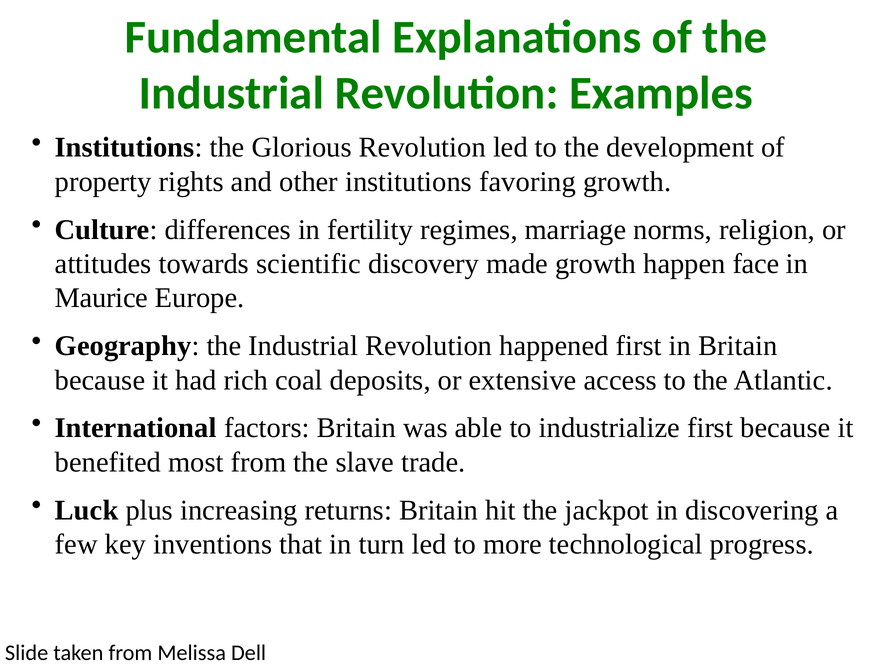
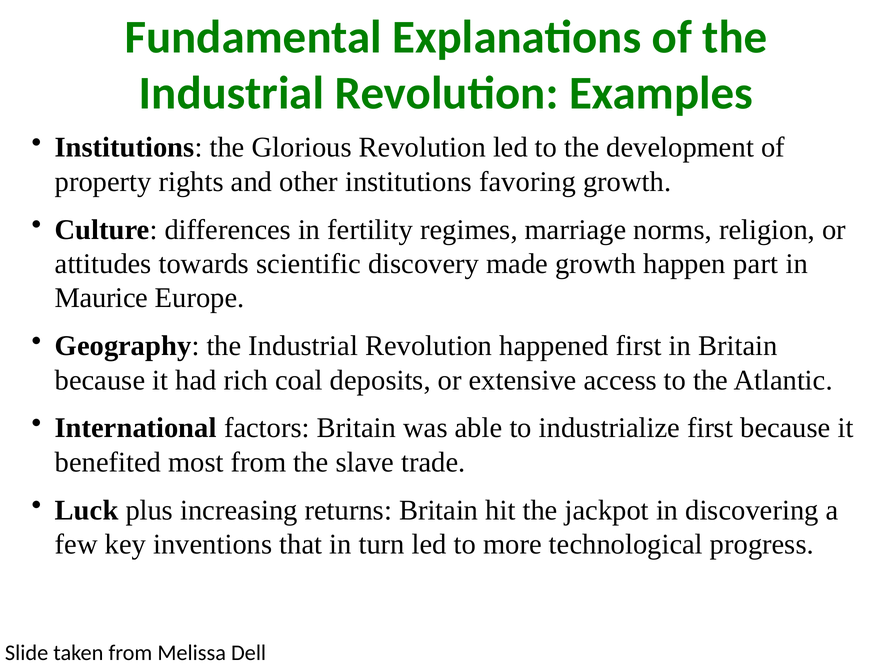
face: face -> part (756, 264)
